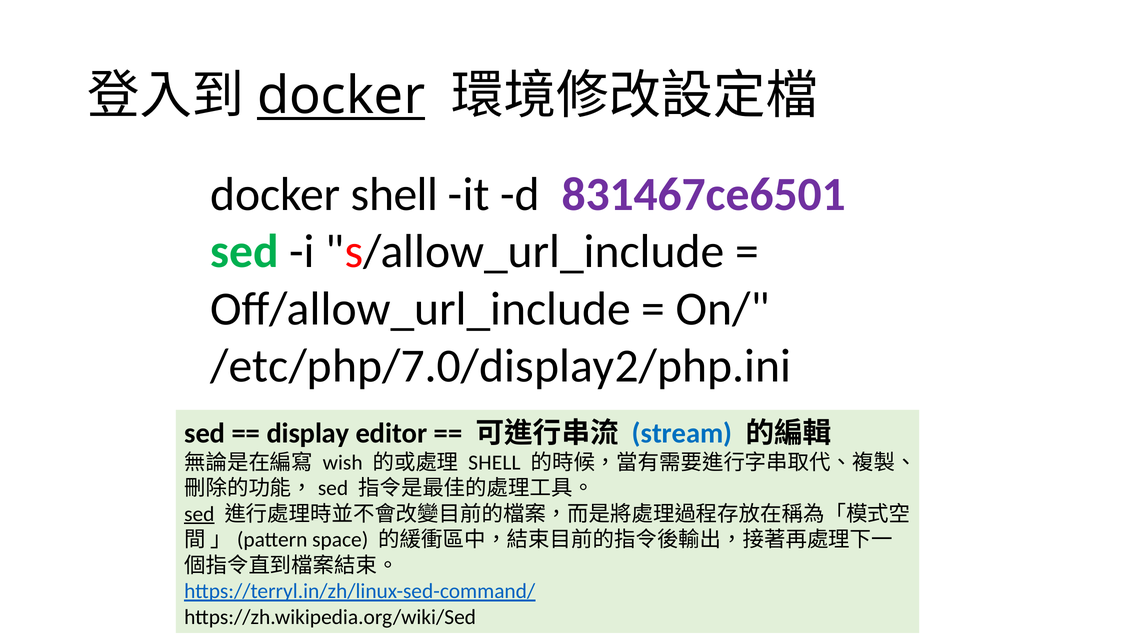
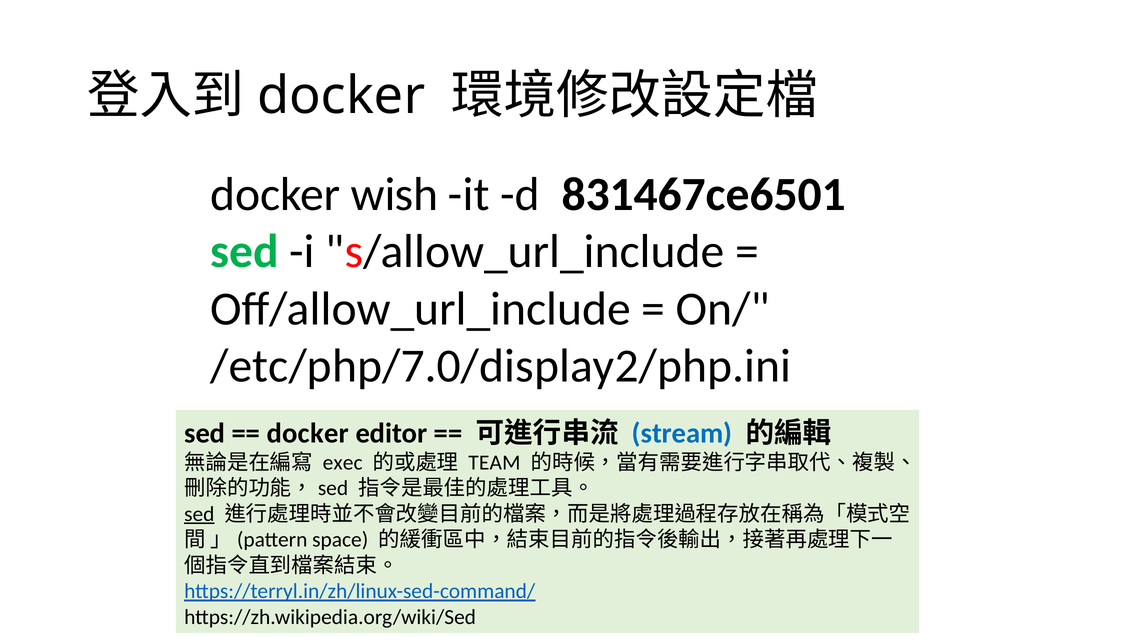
docker underline: present -> none (341, 96)
docker shell: shell -> wish (395, 195)
831467ce6501 colour: purple -> black (704, 195)
display: display -> docker (308, 433)
wish: wish -> exec (343, 463)
SHELL: SHELL -> TEAM (494, 463)
